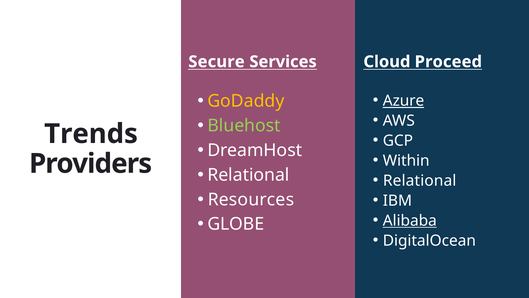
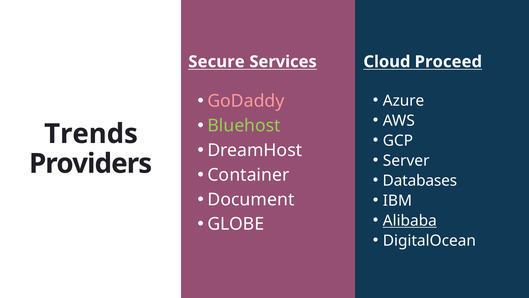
GoDaddy colour: yellow -> pink (246, 101)
Azure underline: present -> none (404, 101)
Within: Within -> Server (406, 160)
Relational: Relational -> Container (248, 175)
Relational: Relational -> Databases (420, 180)
Resources: Resources -> Document (251, 199)
